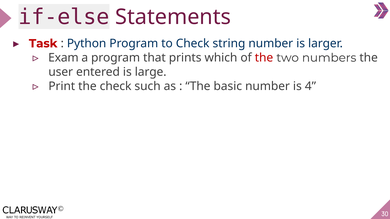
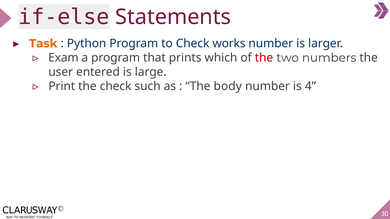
Task colour: red -> orange (43, 44)
string: string -> works (229, 44)
basic: basic -> body (228, 86)
